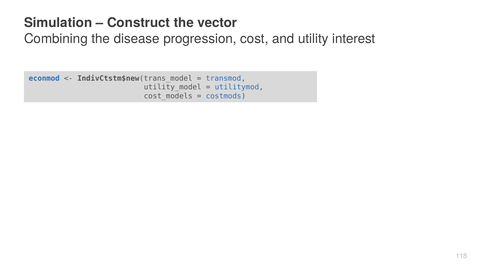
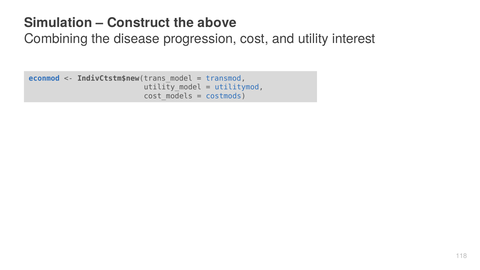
vector: vector -> above (217, 23)
